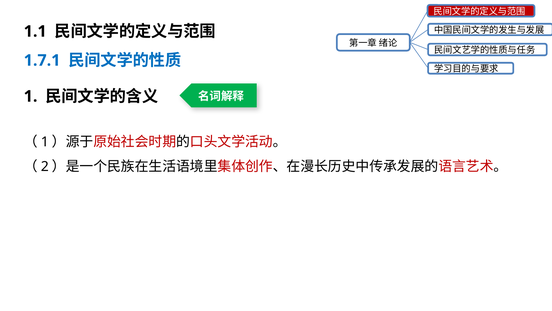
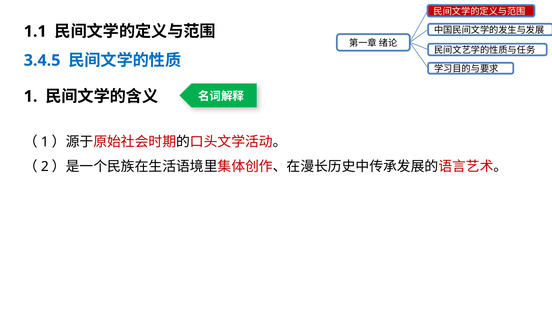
1.7.1: 1.7.1 -> 3.4.5 (42, 60)
